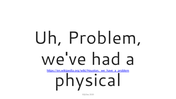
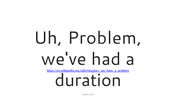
physical: physical -> duration (88, 80)
